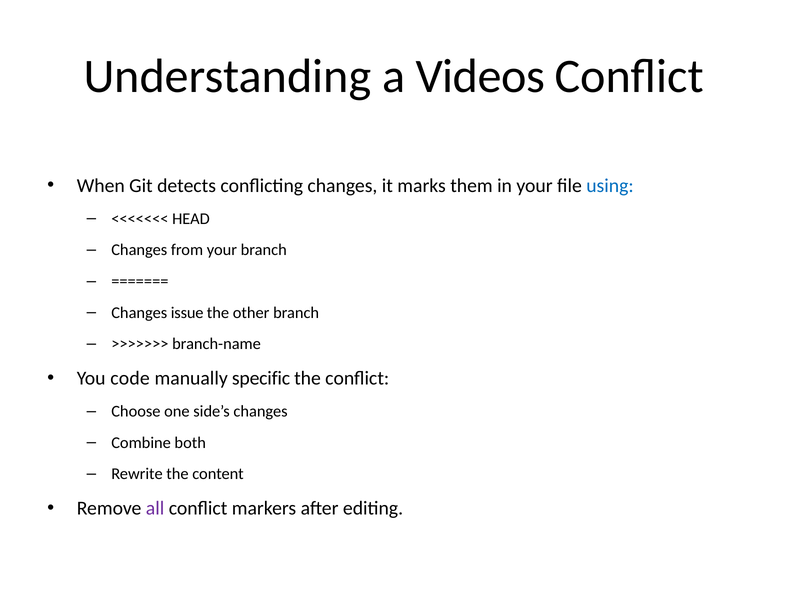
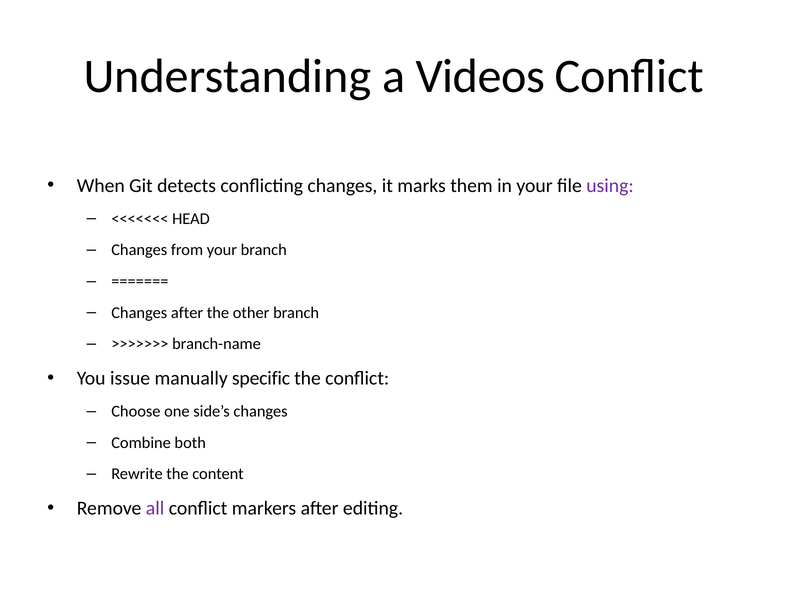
using colour: blue -> purple (610, 186)
Changes issue: issue -> after (187, 313)
code: code -> issue (130, 378)
